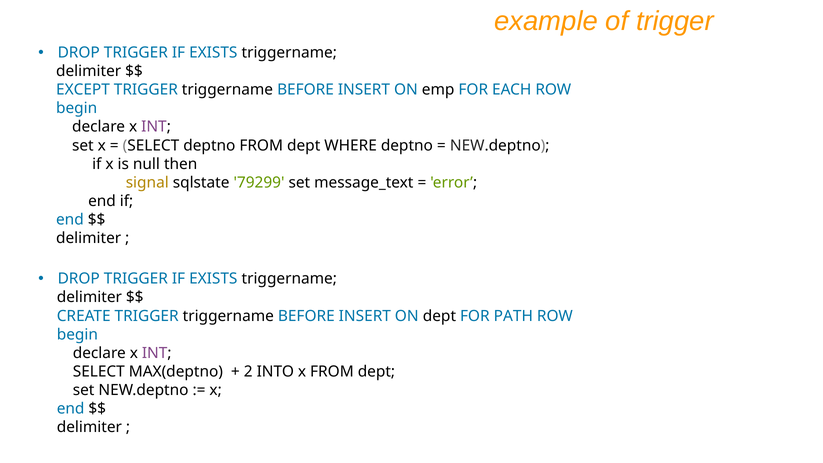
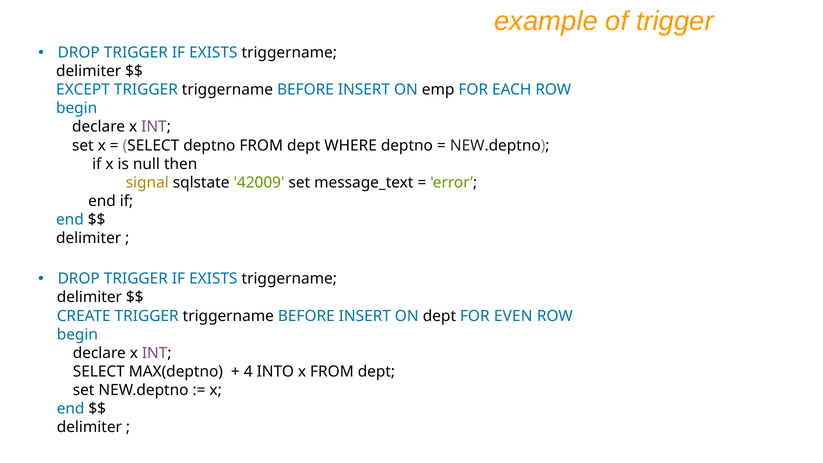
79299: 79299 -> 42009 (259, 182)
PATH: PATH -> EVEN (513, 316)
2: 2 -> 4 (248, 371)
